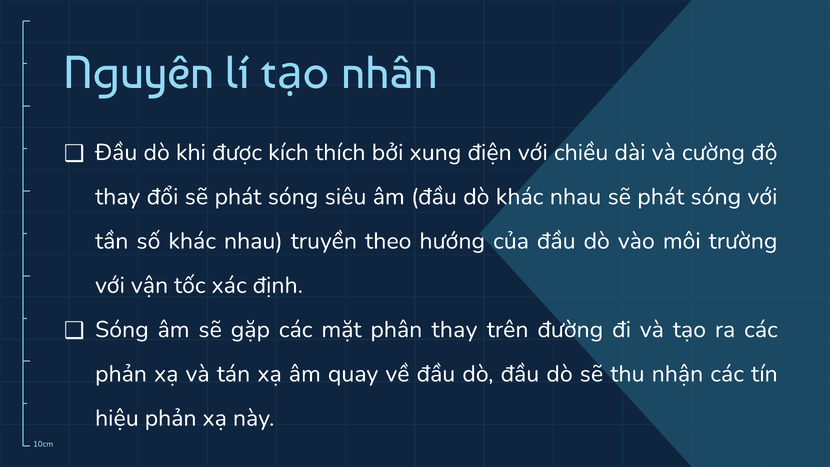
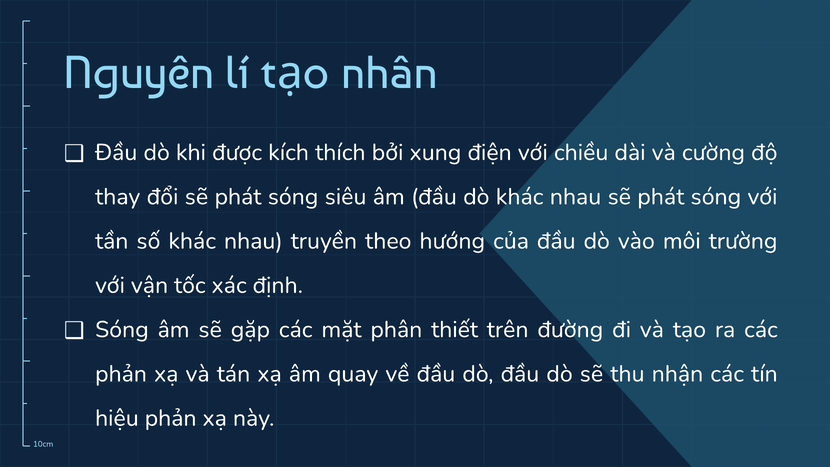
phân thay: thay -> thiết (455, 329)
